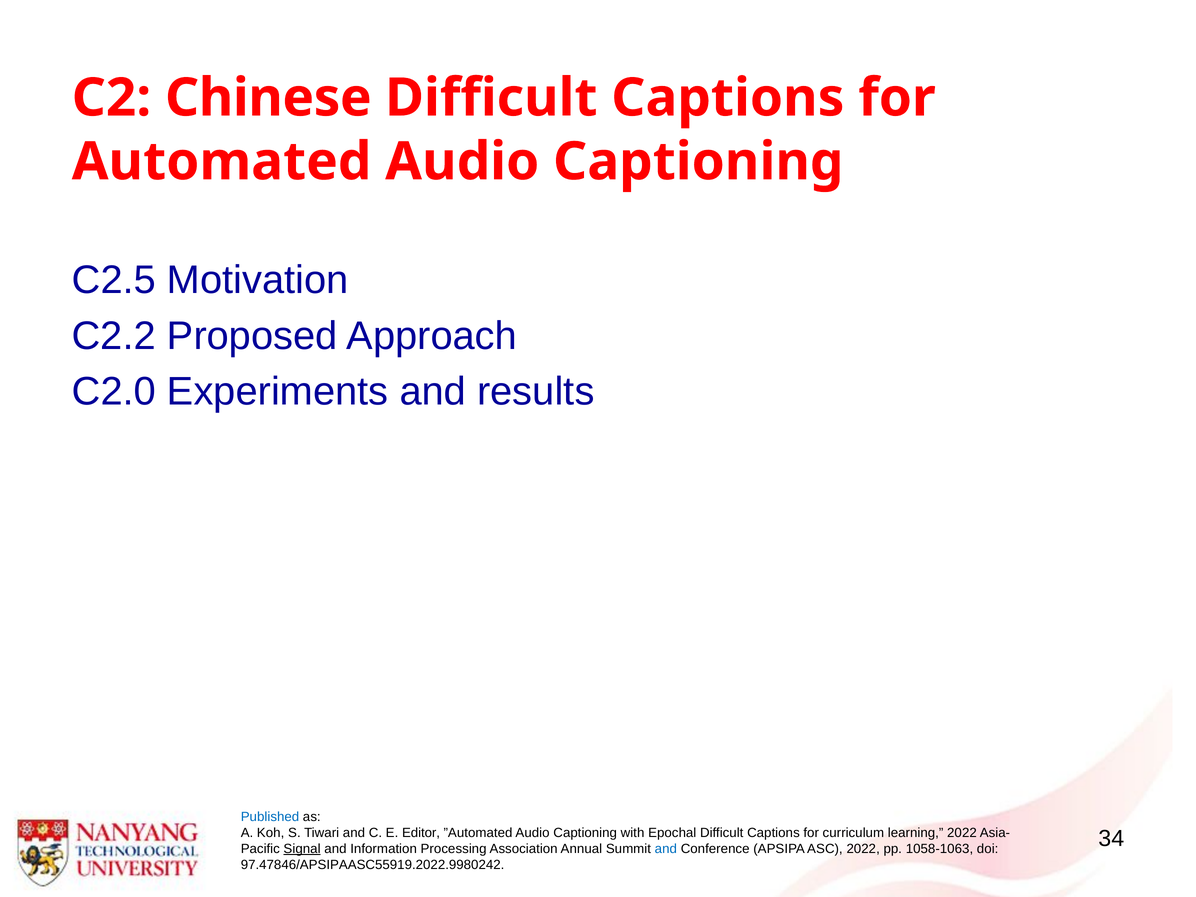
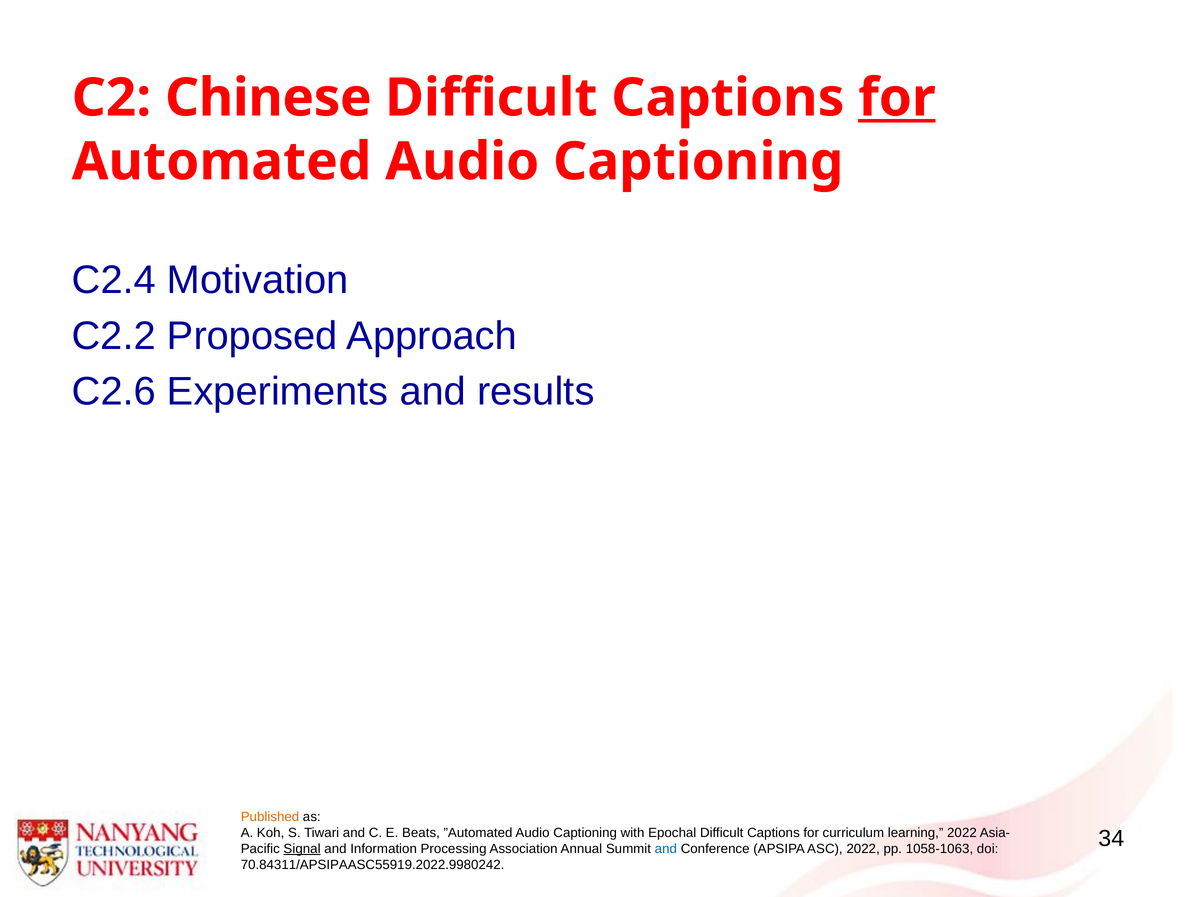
for underline: none -> present (897, 98)
C2.5: C2.5 -> C2.4 (114, 280)
C2.0: C2.0 -> C2.6 (114, 392)
Published colour: blue -> orange (270, 817)
Editor: Editor -> Beats (421, 833)
97.47846/APSIPAASC55919.2022.9980242: 97.47846/APSIPAASC55919.2022.9980242 -> 70.84311/APSIPAASC55919.2022.9980242 (373, 865)
